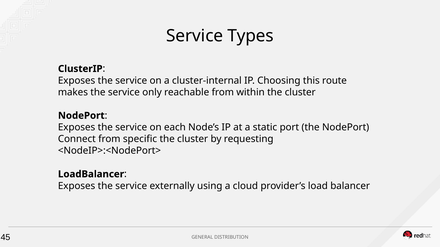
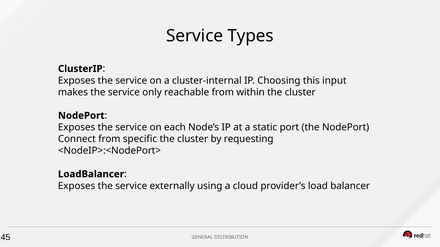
route: route -> input (334, 81)
